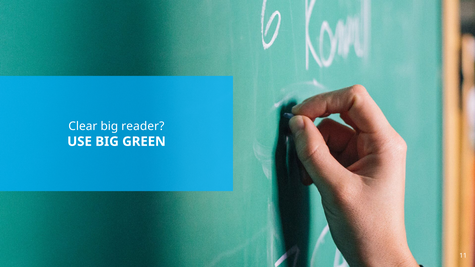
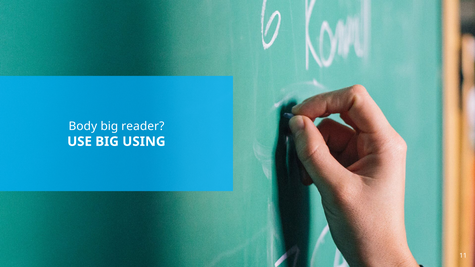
Clear: Clear -> Body (83, 126)
GREEN: GREEN -> USING (144, 142)
